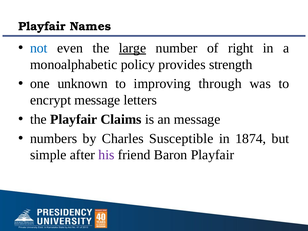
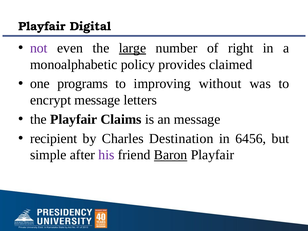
Names: Names -> Digital (90, 27)
not colour: blue -> purple (39, 48)
strength: strength -> claimed (231, 65)
unknown: unknown -> programs (83, 84)
through: through -> without (220, 84)
numbers: numbers -> recipient (54, 138)
Susceptible: Susceptible -> Destination (181, 138)
1874: 1874 -> 6456 (251, 138)
Baron underline: none -> present (171, 155)
